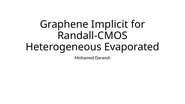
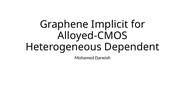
Randall-CMOS: Randall-CMOS -> Alloyed-CMOS (92, 36)
Evaporated: Evaporated -> Dependent (132, 47)
